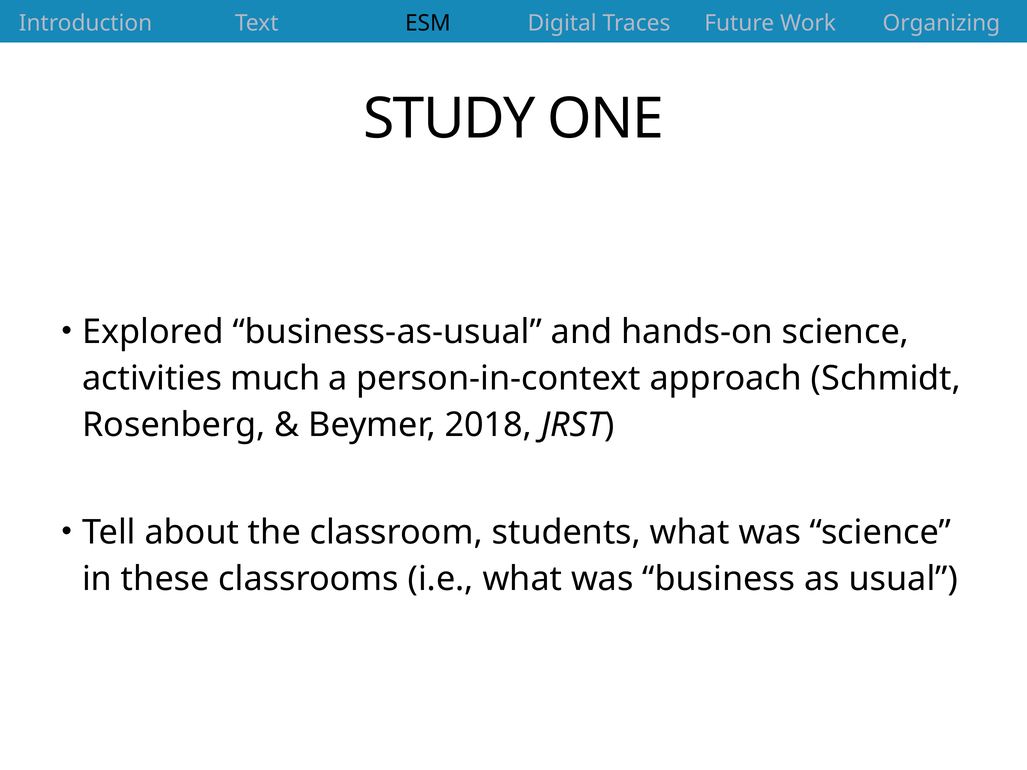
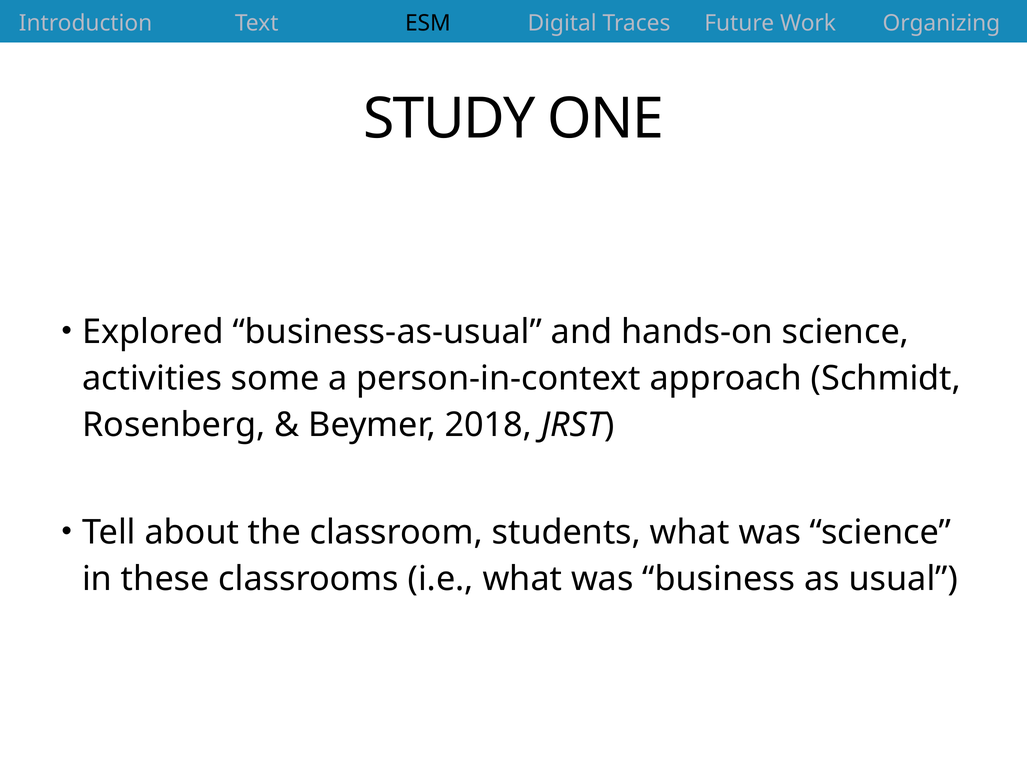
much: much -> some (275, 379)
